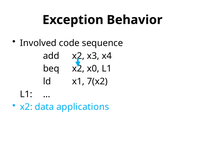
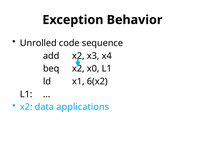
Involved: Involved -> Unrolled (38, 43)
7(x2: 7(x2 -> 6(x2 (97, 81)
